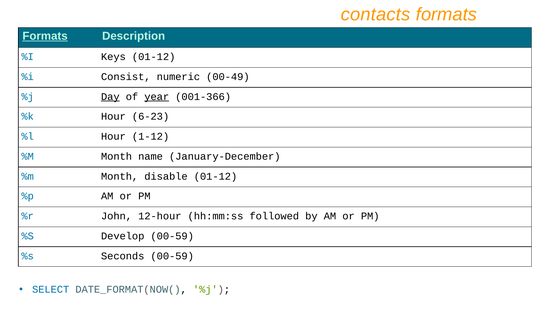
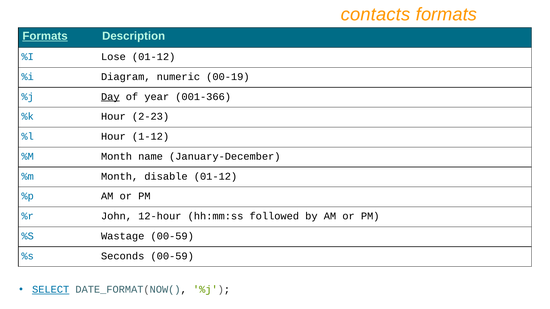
Keys: Keys -> Lose (113, 57)
Consist: Consist -> Diagram (126, 77)
00-49: 00-49 -> 00-19 (228, 77)
year underline: present -> none (157, 97)
6-23: 6-23 -> 2-23 (151, 117)
Develop: Develop -> Wastage (123, 236)
SELECT underline: none -> present (51, 290)
